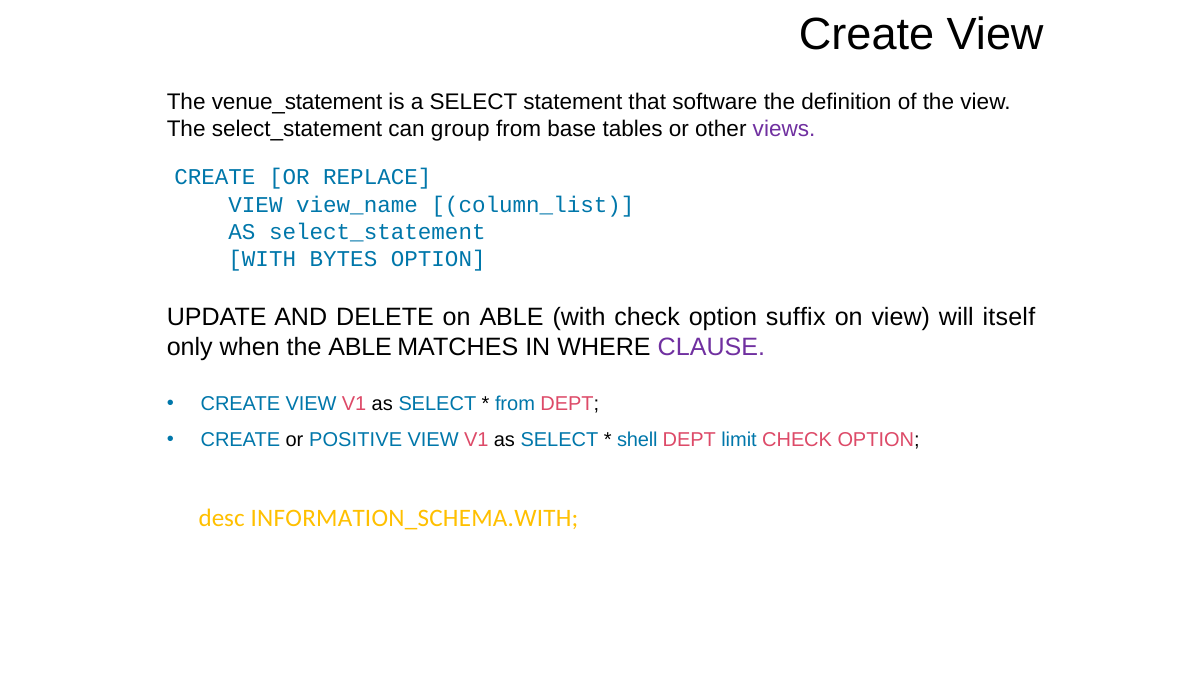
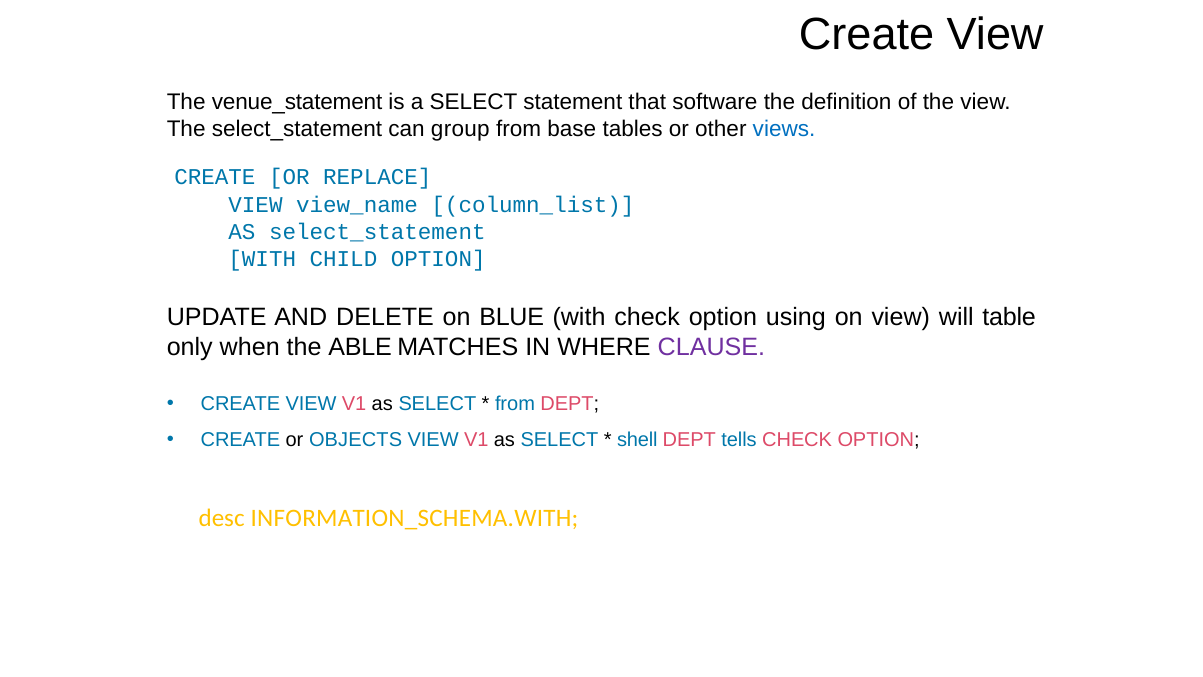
views colour: purple -> blue (784, 129)
BYTES: BYTES -> CHILD (343, 259)
on ABLE: ABLE -> BLUE (512, 317)
suffix: suffix -> using (796, 317)
itself: itself -> table (1009, 317)
POSITIVE: POSITIVE -> OBJECTS (356, 440)
limit: limit -> tells (739, 440)
